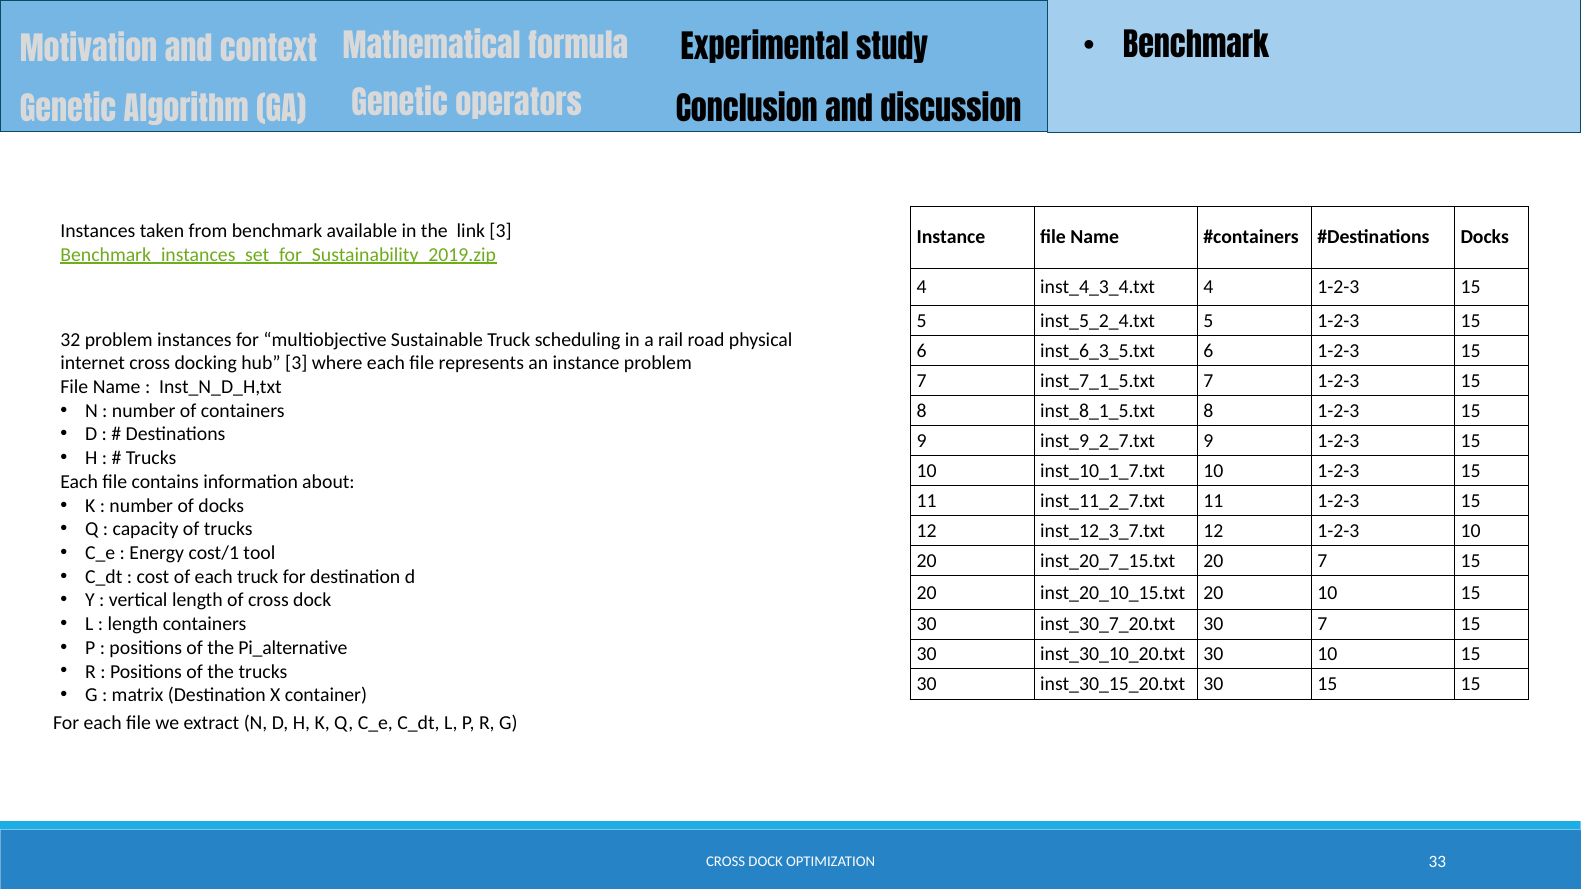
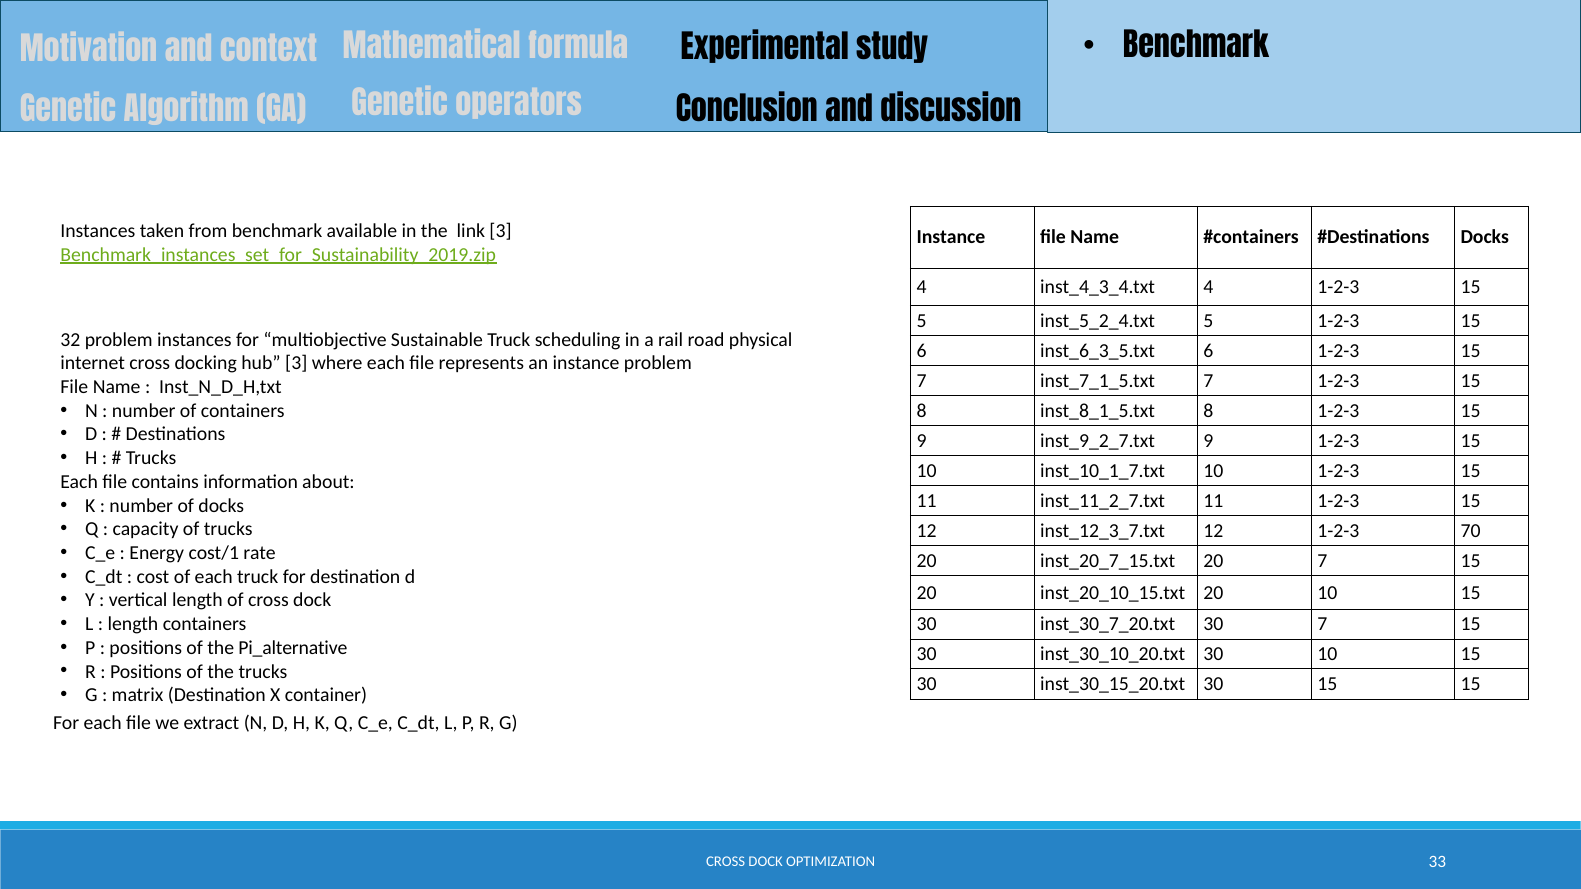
1-2-3 10: 10 -> 70 (1471, 531)
tool: tool -> rate (260, 553)
